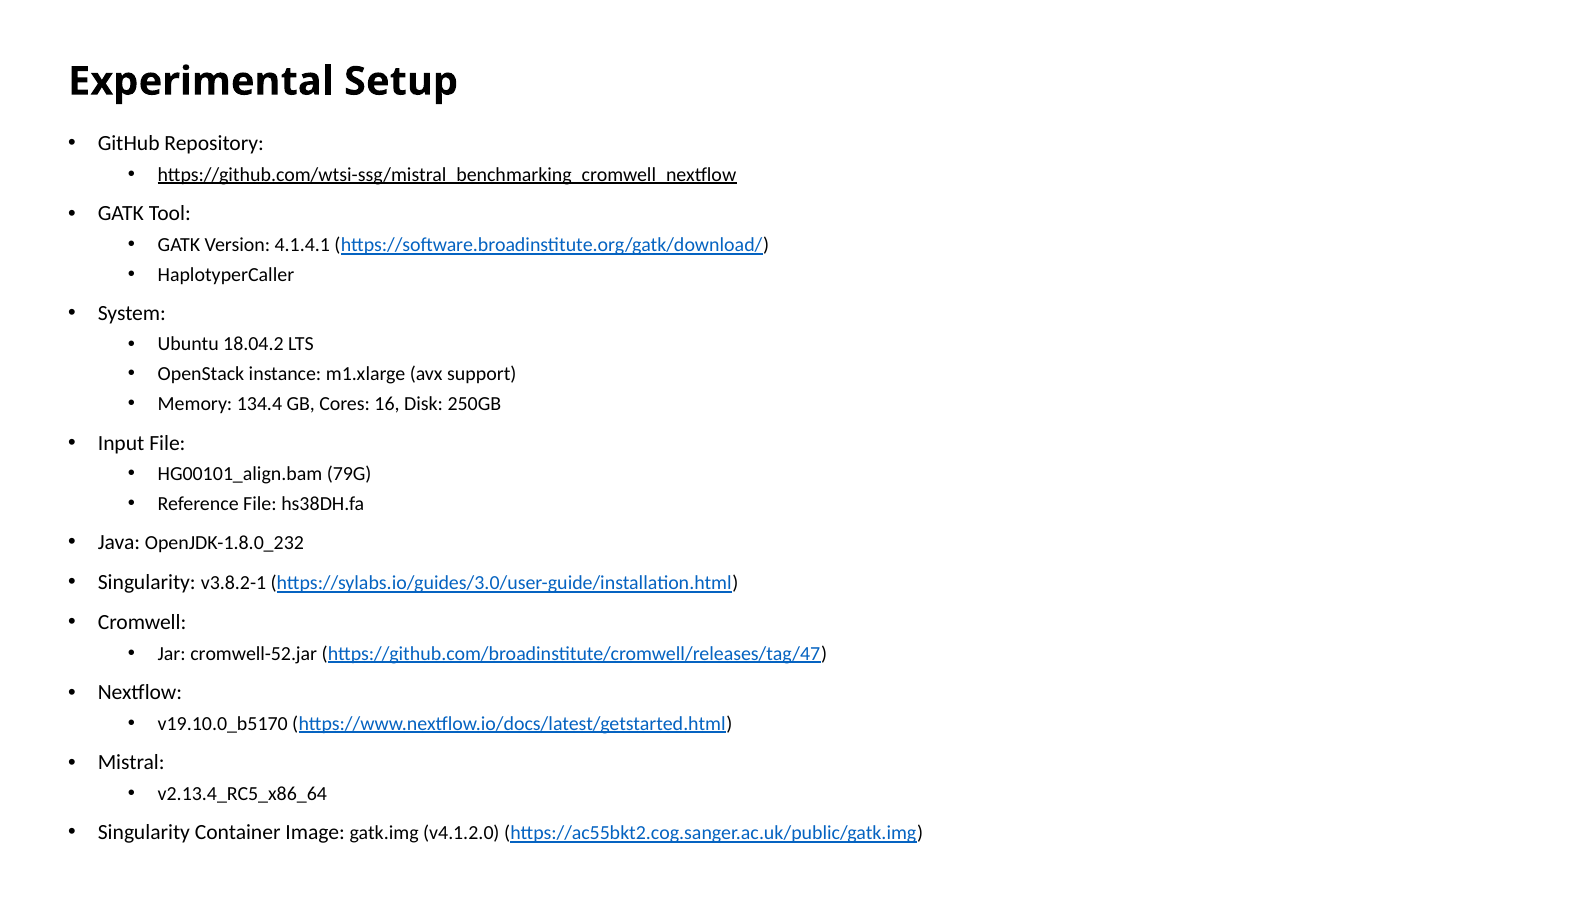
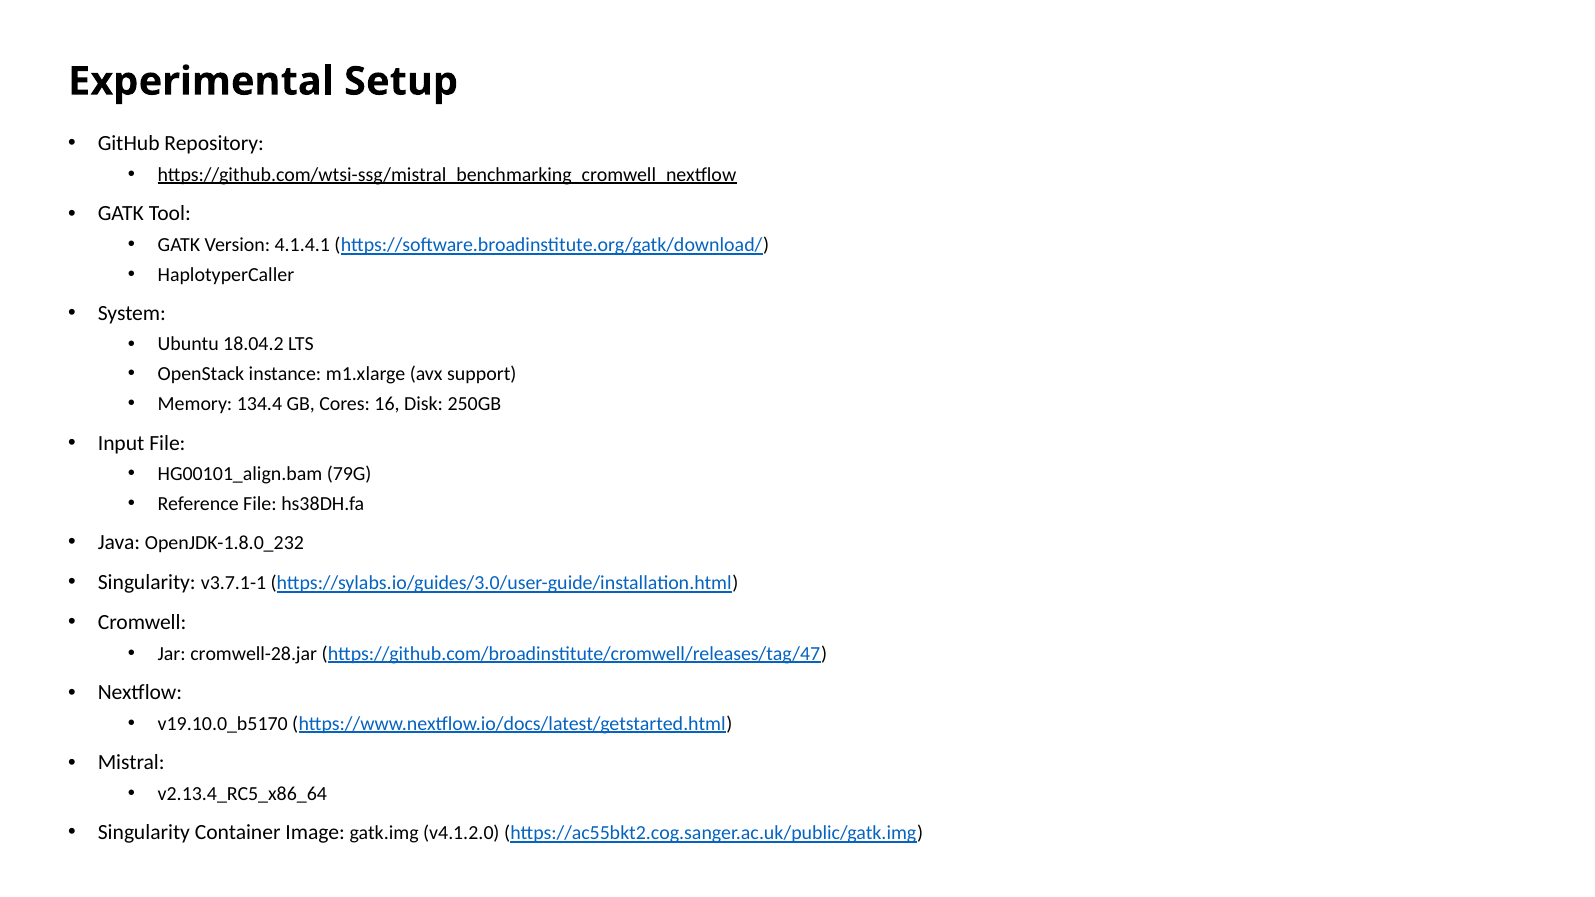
v3.8.2-1: v3.8.2-1 -> v3.7.1-1 (233, 583)
cromwell-52.jar: cromwell-52.jar -> cromwell-28.jar (254, 654)
